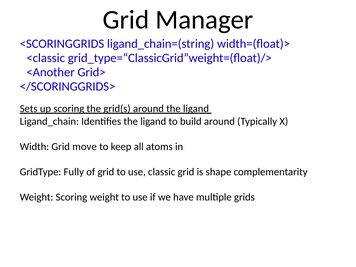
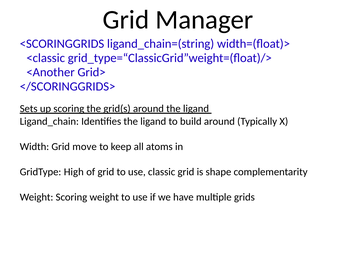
Fully: Fully -> High (74, 172)
